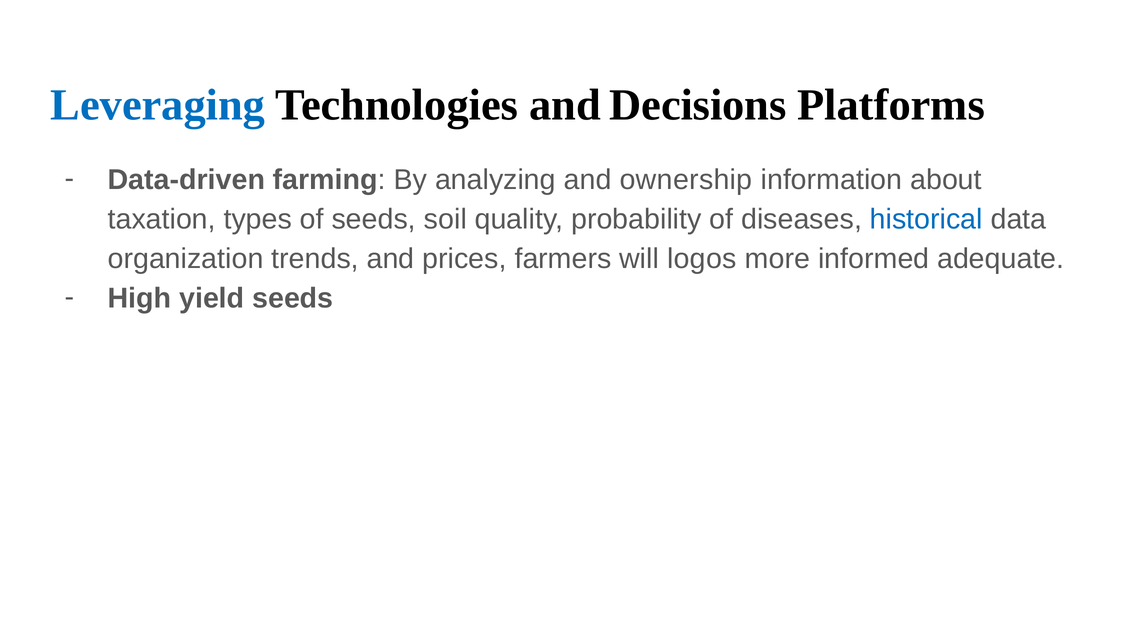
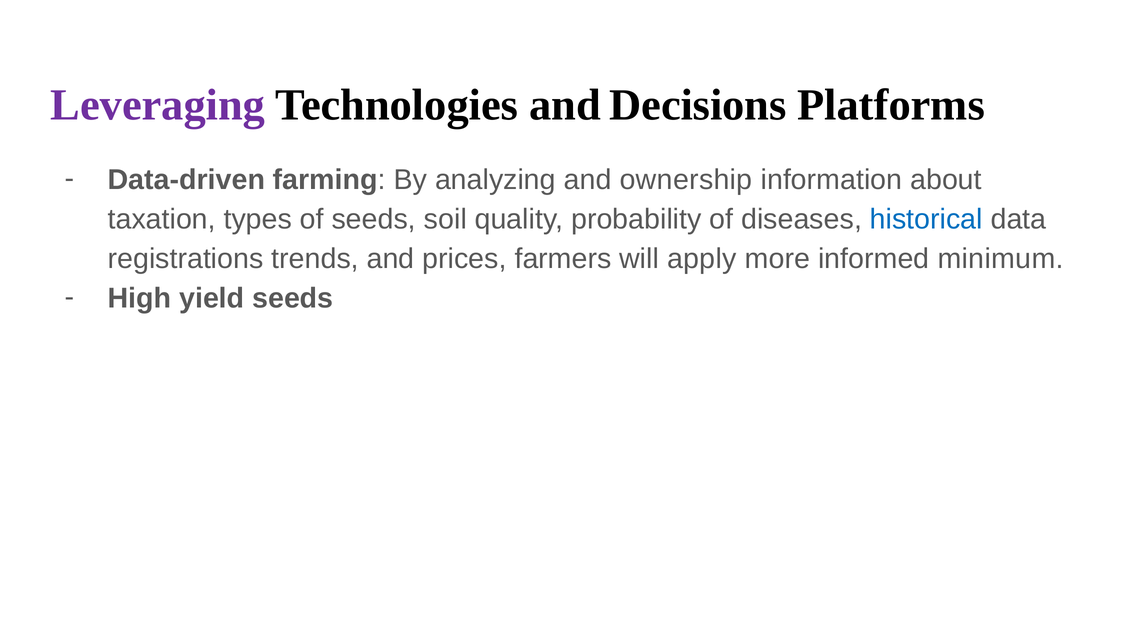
Leveraging colour: blue -> purple (158, 105)
organization: organization -> registrations (186, 259)
logos: logos -> apply (702, 259)
adequate: adequate -> minimum (1001, 259)
